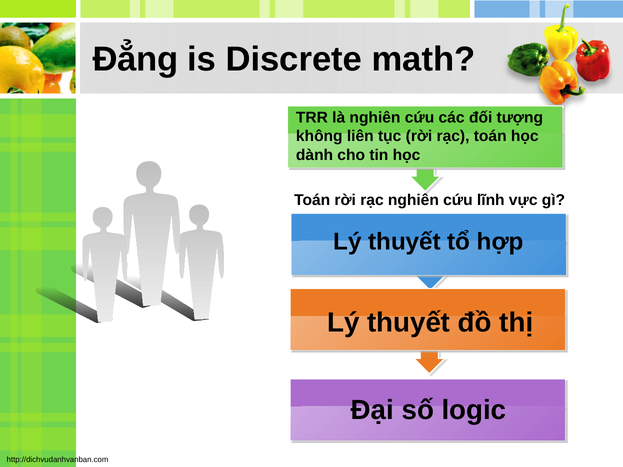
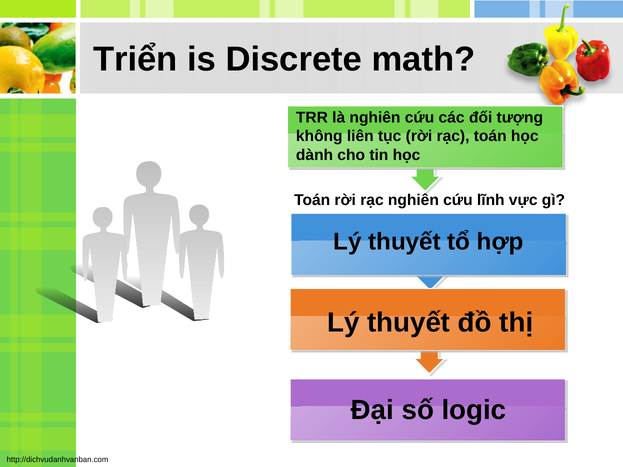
Đẳng: Đẳng -> Triển (135, 60)
